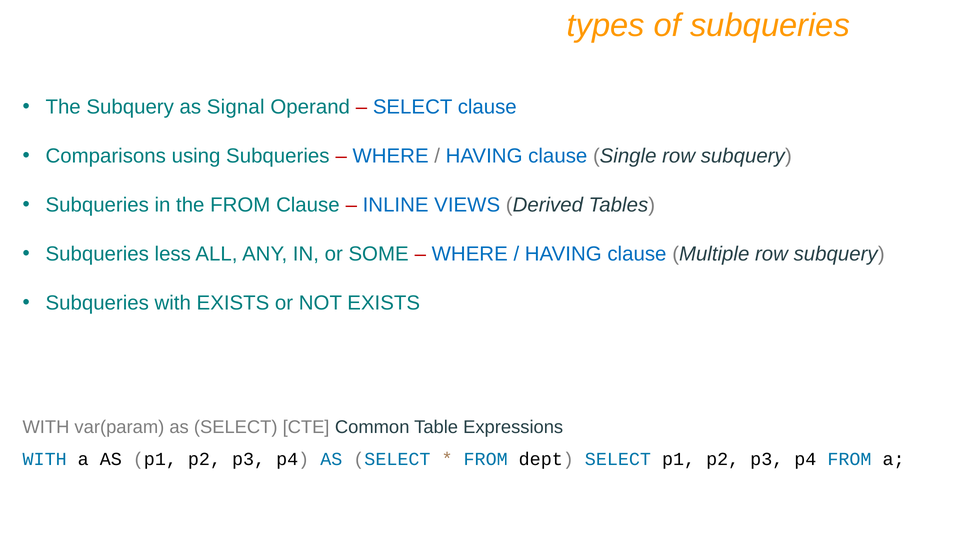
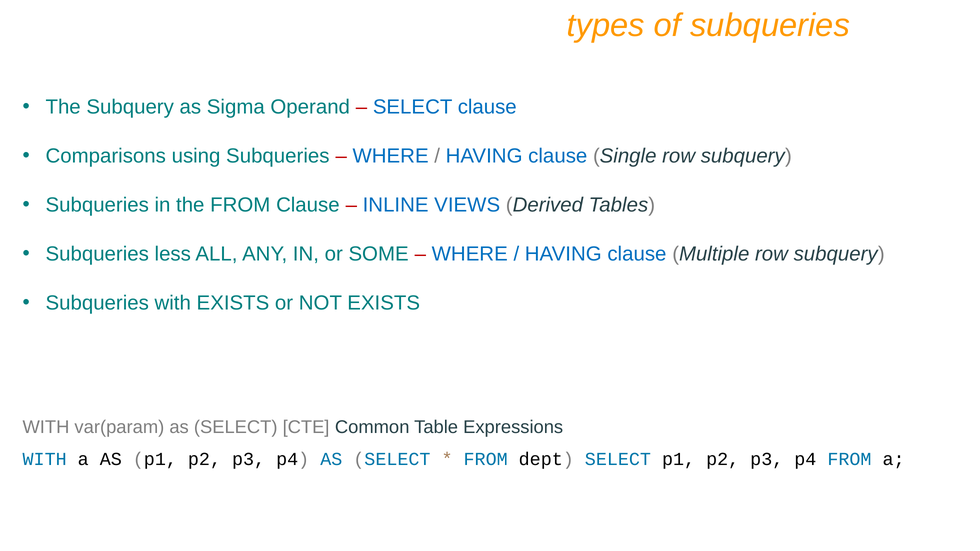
Signal: Signal -> Sigma (236, 107)
